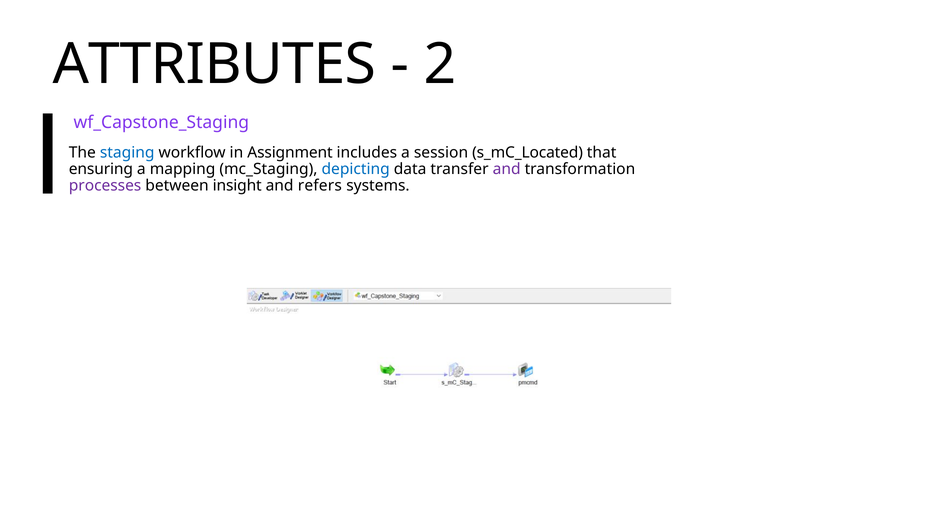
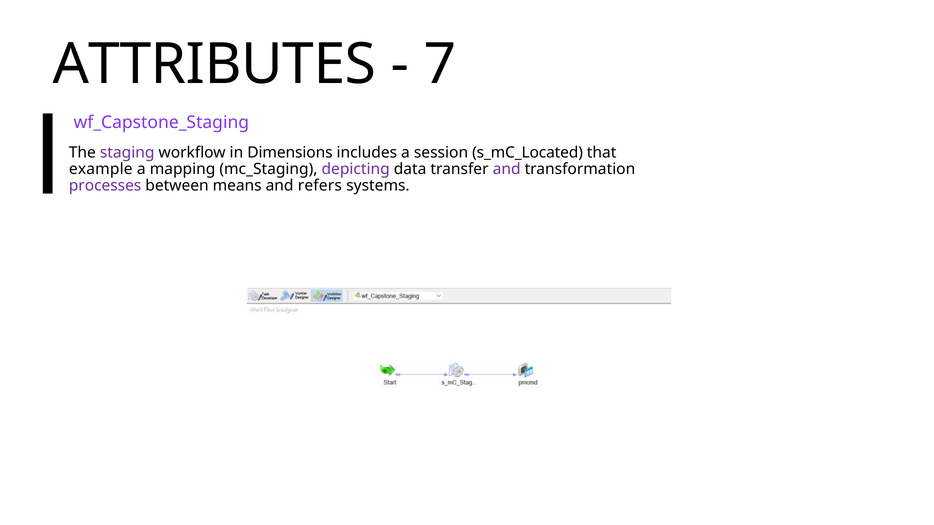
2: 2 -> 7 (440, 64)
staging colour: blue -> purple (127, 153)
Assignment: Assignment -> Dimensions (290, 153)
ensuring: ensuring -> example (101, 169)
depicting colour: blue -> purple (356, 169)
insight: insight -> means (237, 186)
